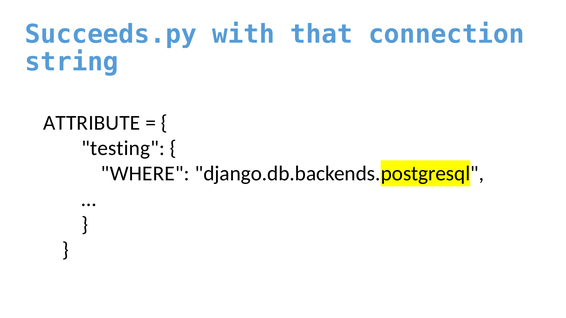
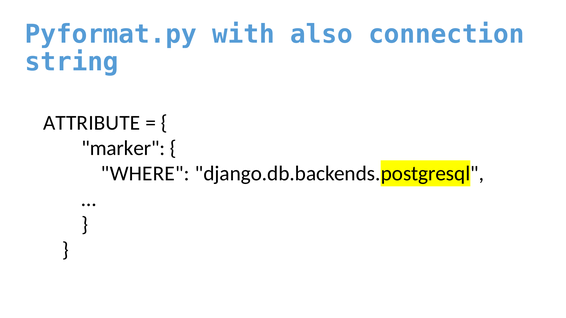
Succeeds.py: Succeeds.py -> Pyformat.py (111, 34)
that: that -> also (322, 34)
testing: testing -> marker (123, 148)
